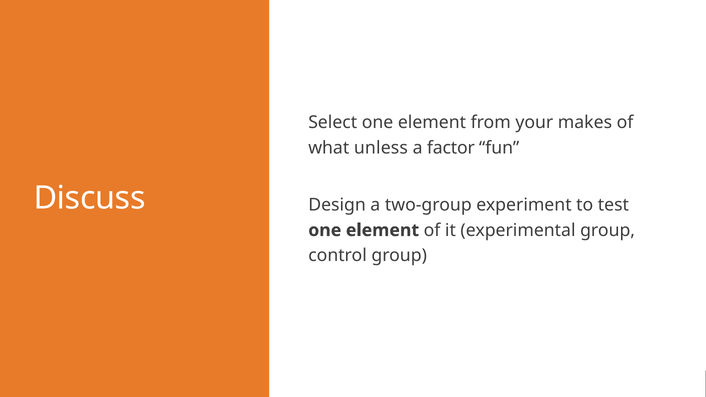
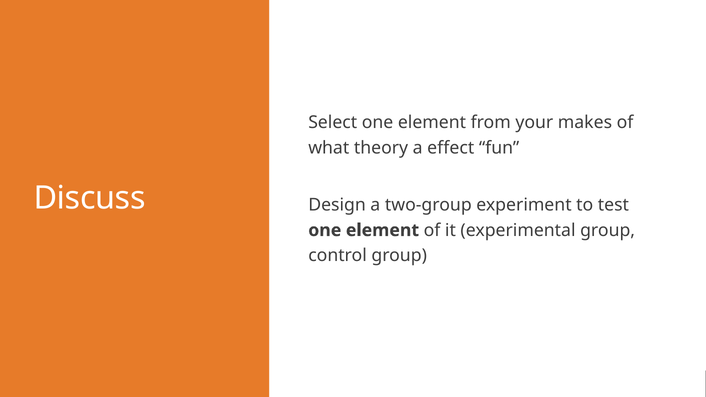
unless: unless -> theory (381, 148)
factor: factor -> effect (451, 148)
